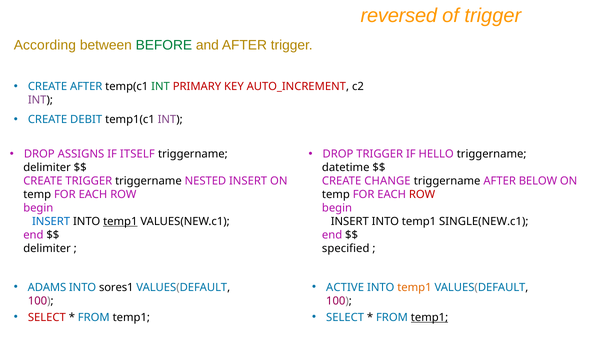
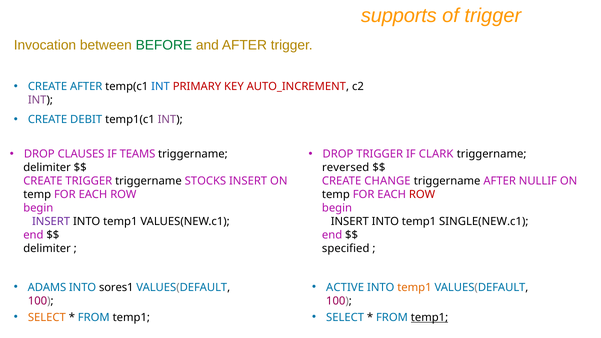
reversed: reversed -> supports (399, 16)
According: According -> Invocation (45, 45)
INT colour: green -> blue (161, 86)
ASSIGNS: ASSIGNS -> CLAUSES (81, 154)
ITSELF: ITSELF -> TEAMS (138, 154)
HELLO: HELLO -> CLARK (436, 154)
datetime: datetime -> reversed (346, 167)
NESTED: NESTED -> STOCKS (205, 181)
BELOW: BELOW -> NULLIF (538, 181)
INSERT colour: blue -> purple (51, 222)
temp1 underline: present -> none (120, 222)
SELECT colour: red -> orange (47, 317)
